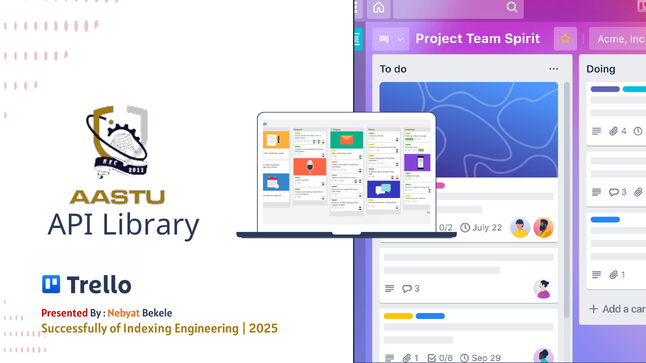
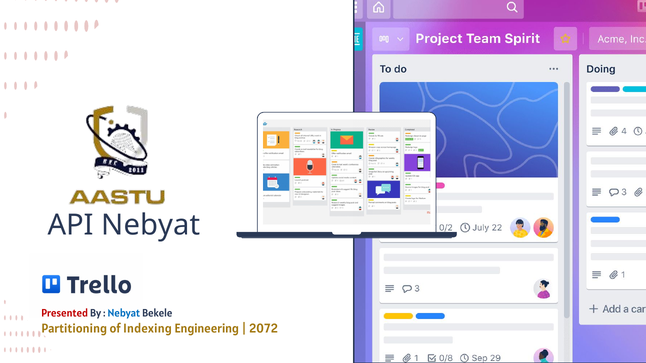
API Library: Library -> Nebyat (151, 226)
Nebyat colour: orange -> blue (124, 313)
Successfully: Successfully -> Partitioning (74, 329)
2025: 2025 -> 2072 (264, 329)
